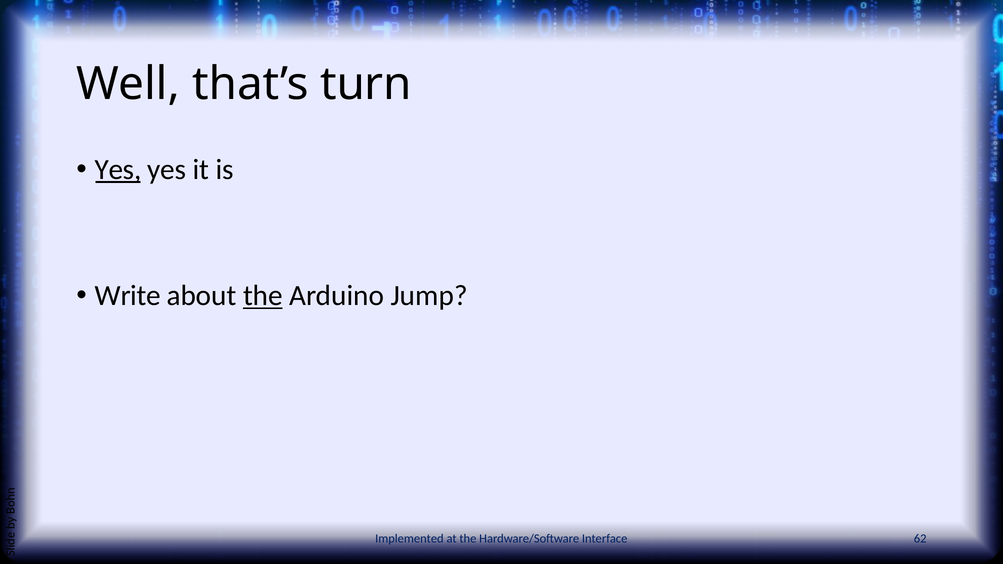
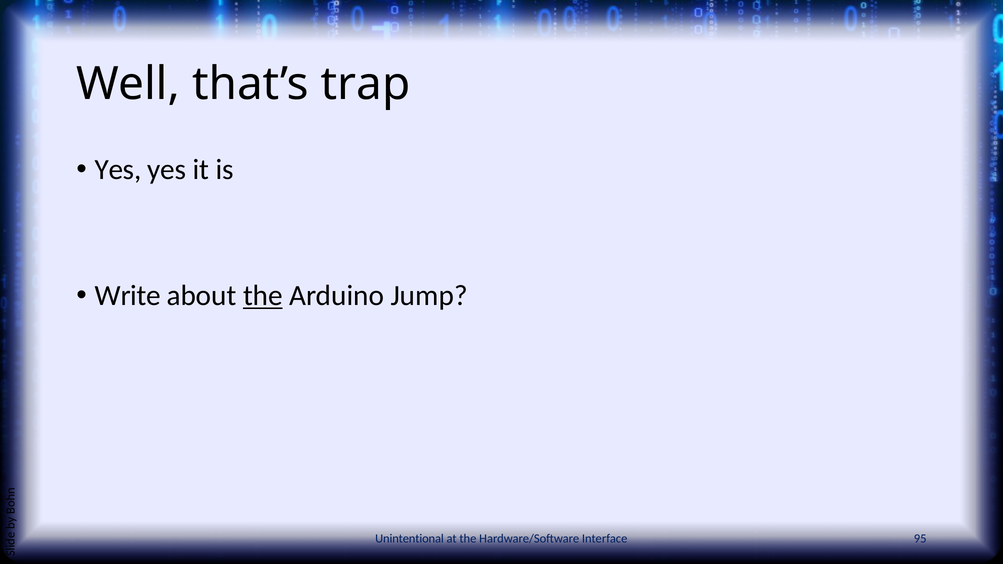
turn: turn -> trap (366, 84)
Yes underline: present -> none (118, 170)
Implemented: Implemented -> Unintentional (409, 539)
62: 62 -> 95 (920, 539)
